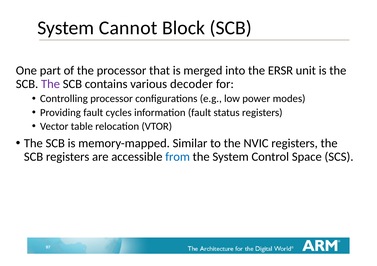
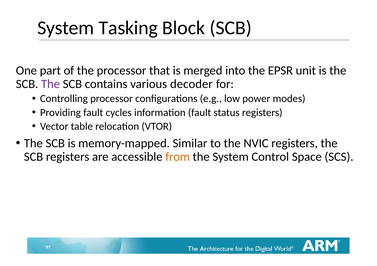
Cannot: Cannot -> Tasking (128, 28)
ERSR: ERSR -> EPSR (280, 70)
from colour: blue -> orange (178, 157)
